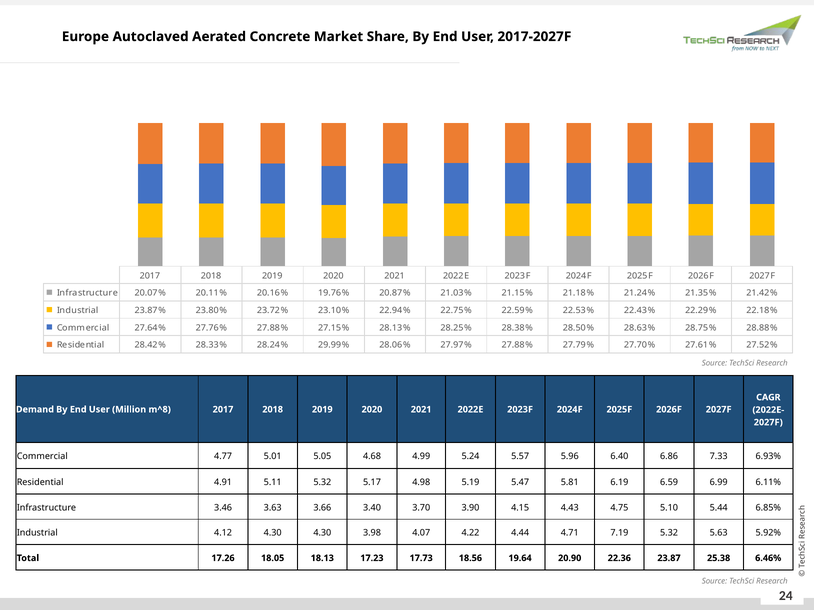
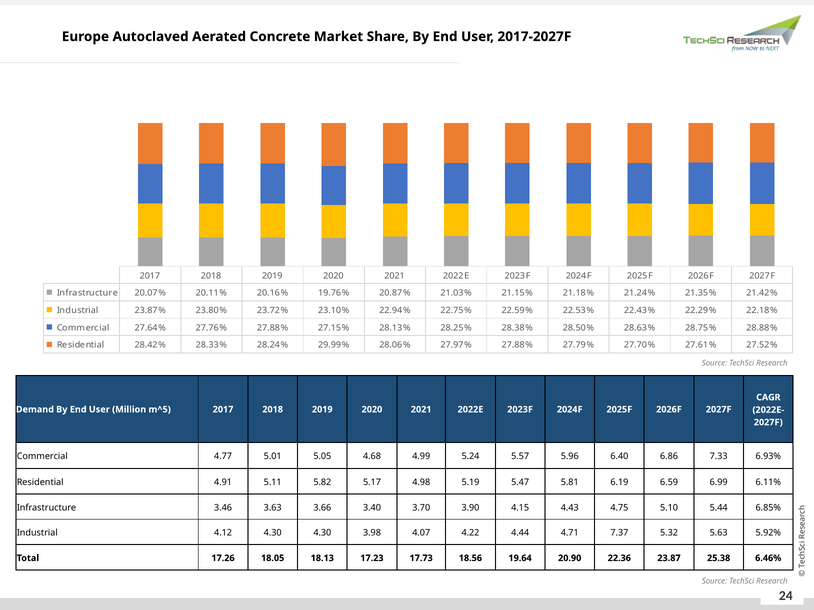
m^8: m^8 -> m^5 (160, 410)
5.11 5.32: 5.32 -> 5.82 (322, 483)
7.19: 7.19 -> 7.37 (619, 533)
